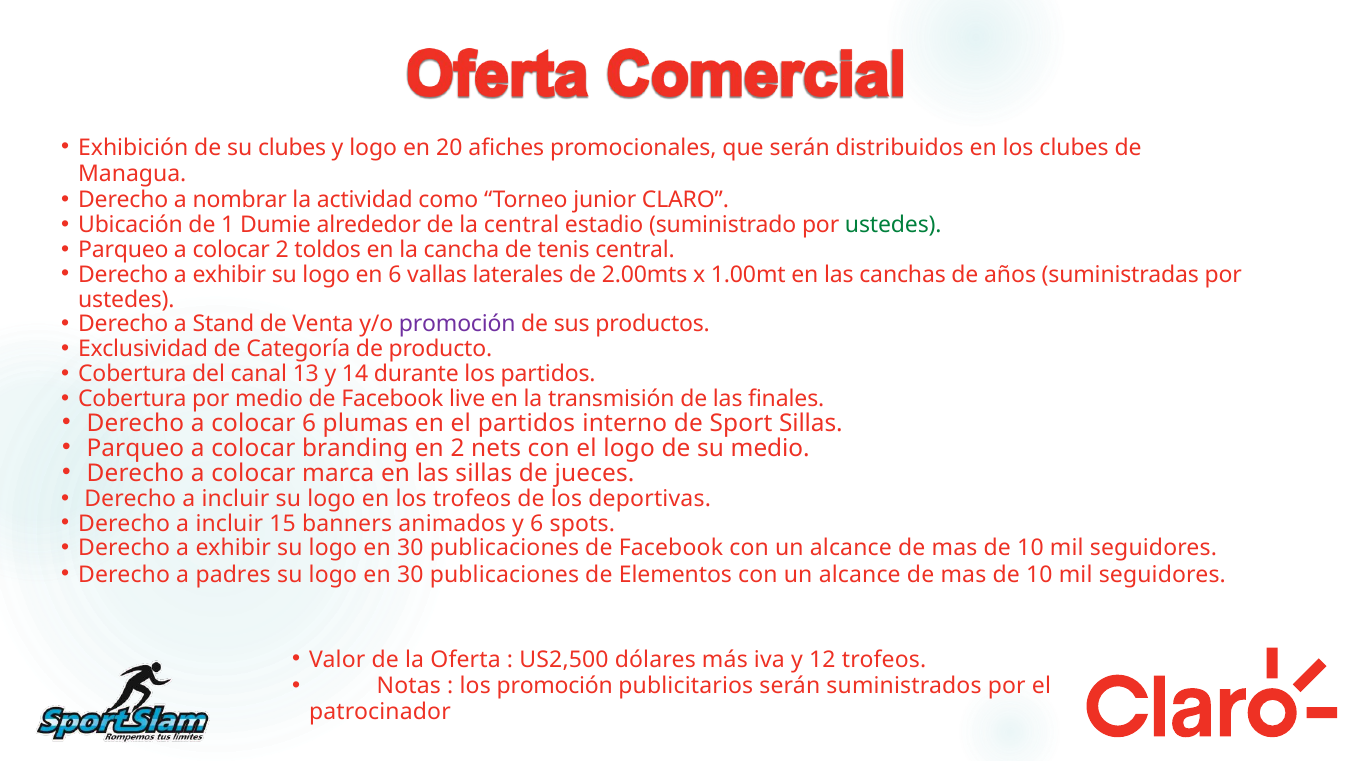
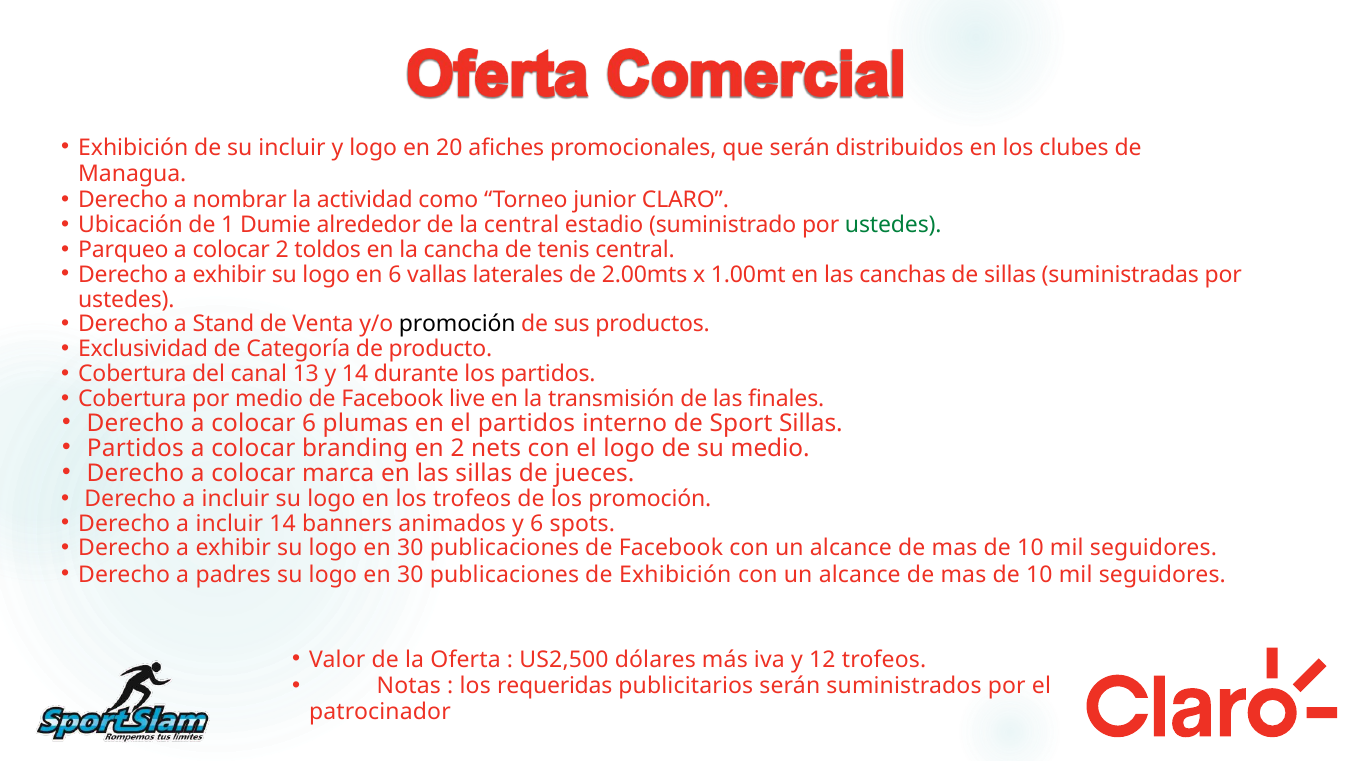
su clubes: clubes -> incluir (292, 147)
de años: años -> sillas (1010, 274)
promoción colour: purple -> black (457, 324)
Parqueo: Parqueo -> Partidos (135, 448)
los deportivas: deportivas -> promoción (650, 498)
incluir 15: 15 -> 14 (283, 523)
de Elementos: Elementos -> Exhibición (675, 574)
los promoción: promoción -> requeridas (555, 685)
